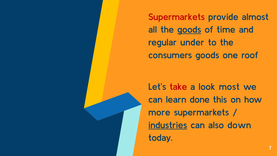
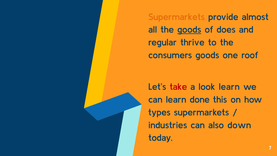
Supermarkets colour: red -> orange (177, 17)
time: time -> does (226, 30)
under: under -> thrive (192, 42)
look most: most -> learn (229, 87)
more: more -> types (159, 112)
industries underline: present -> none (168, 125)
